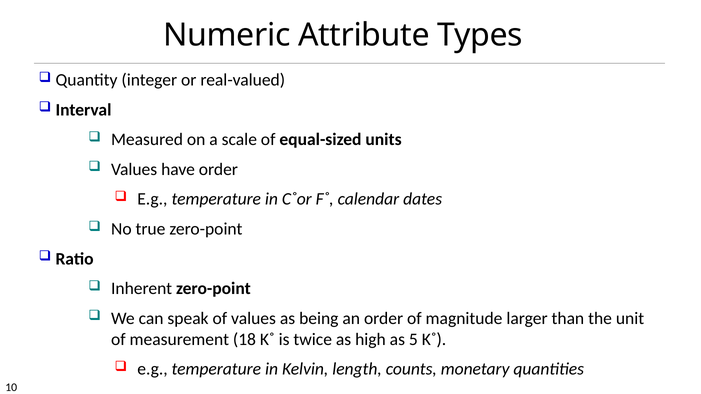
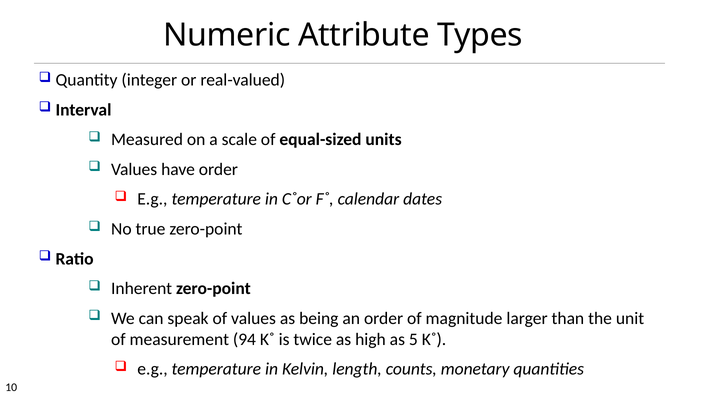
18: 18 -> 94 (244, 340)
